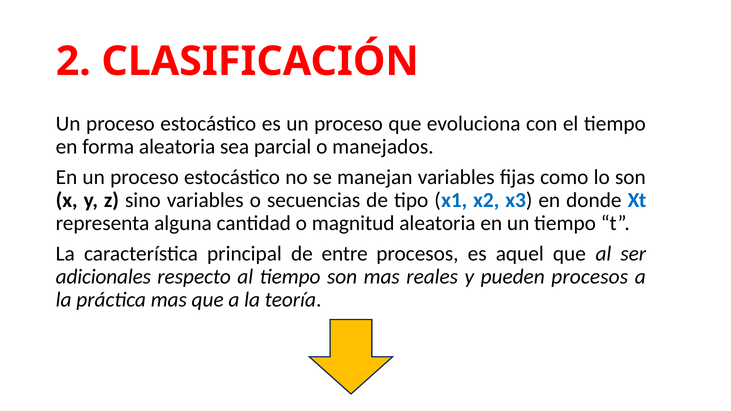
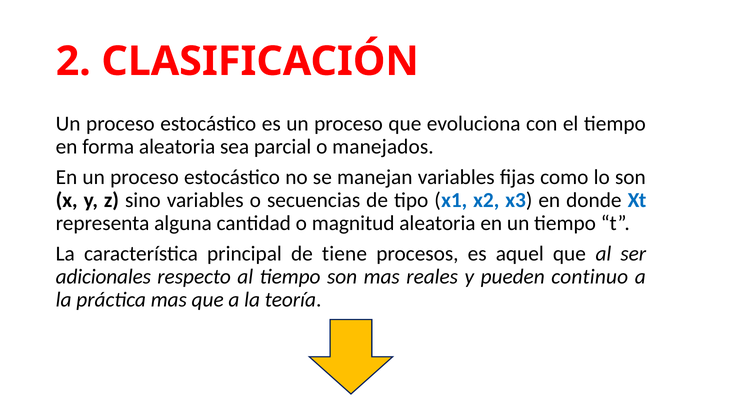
entre: entre -> tiene (344, 254)
pueden procesos: procesos -> continuo (590, 277)
